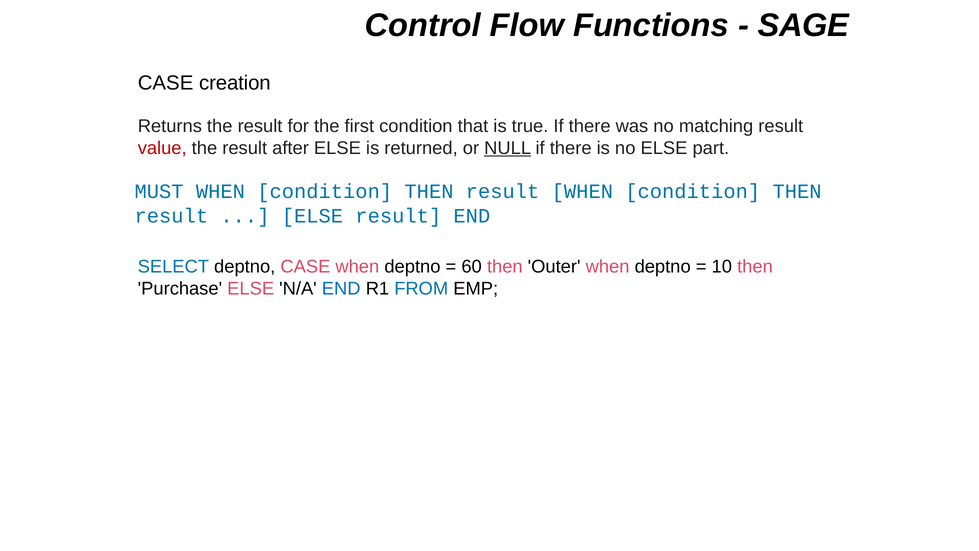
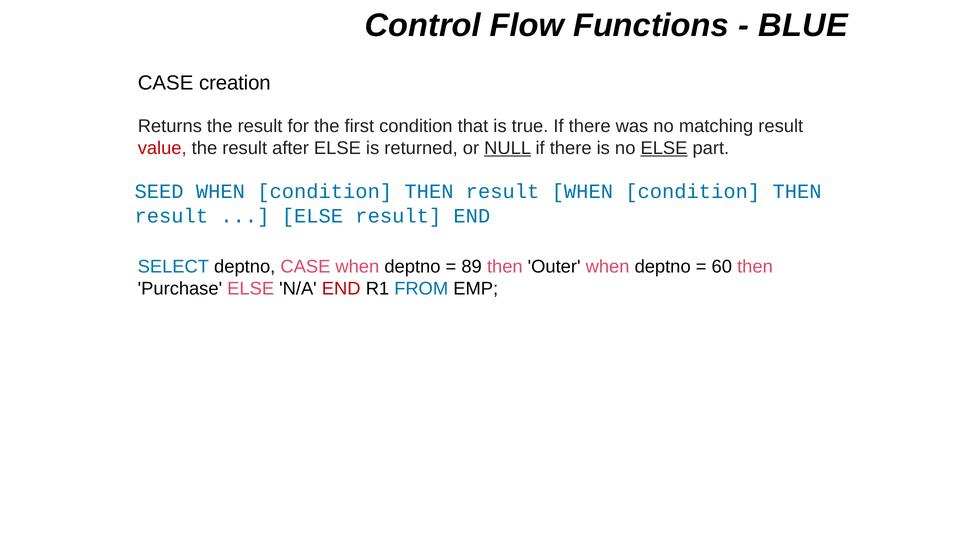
SAGE: SAGE -> BLUE (803, 25)
ELSE underline: none -> present (664, 148)
MUST: MUST -> SEED (159, 191)
60: 60 -> 89 (472, 267)
10: 10 -> 60 (722, 267)
END colour: blue -> red (341, 289)
